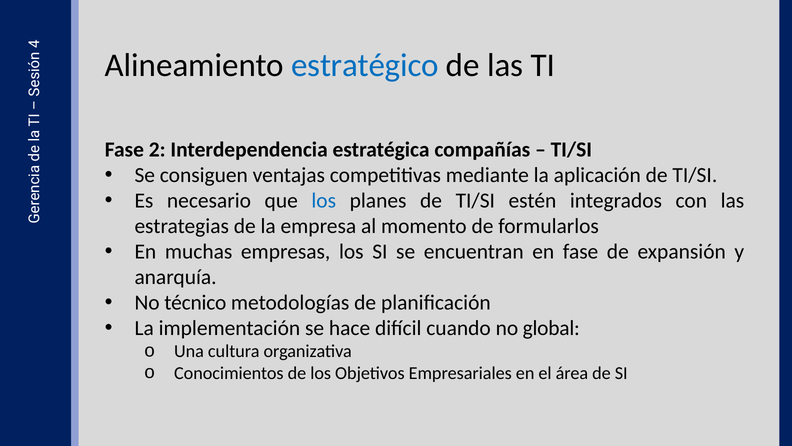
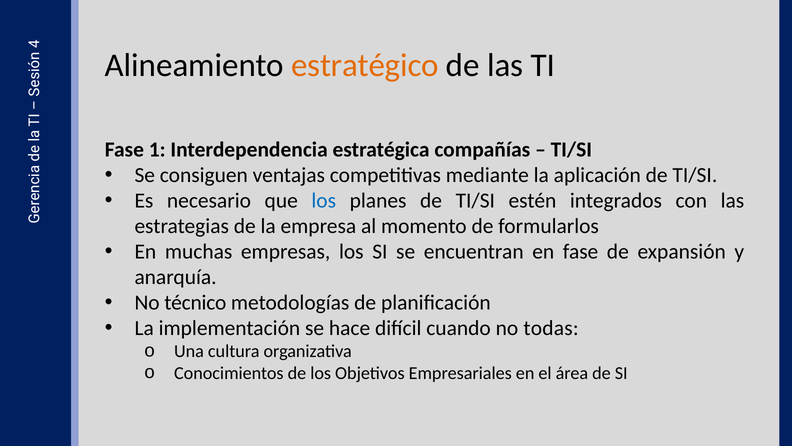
estratégico colour: blue -> orange (365, 65)
2: 2 -> 1 (157, 150)
global: global -> todas (551, 328)
